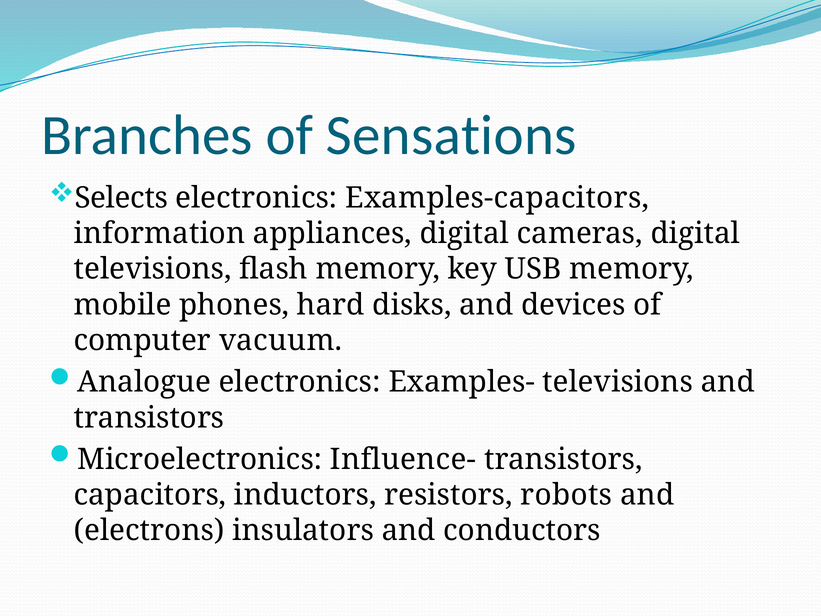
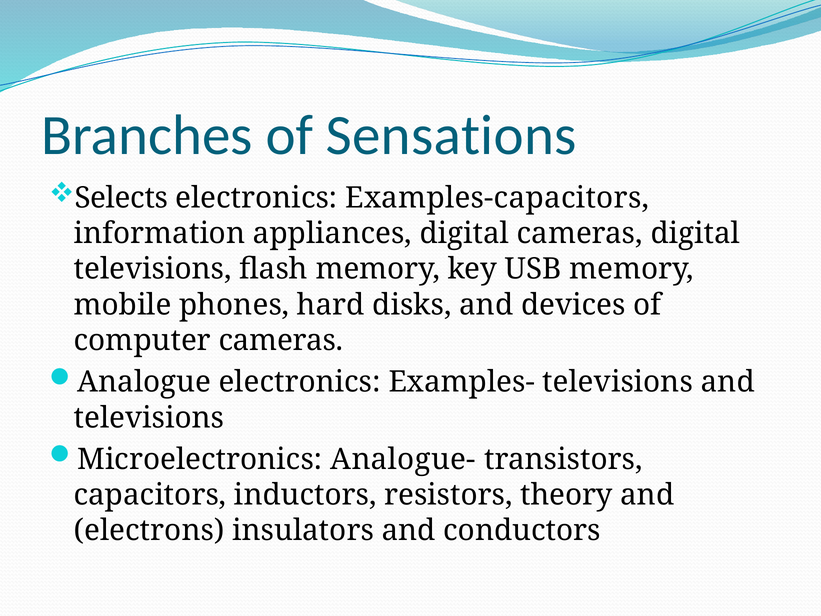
computer vacuum: vacuum -> cameras (281, 340)
transistors: transistors -> televisions (149, 418)
Influence-: Influence- -> Analogue- (403, 459)
robots: robots -> theory (567, 495)
